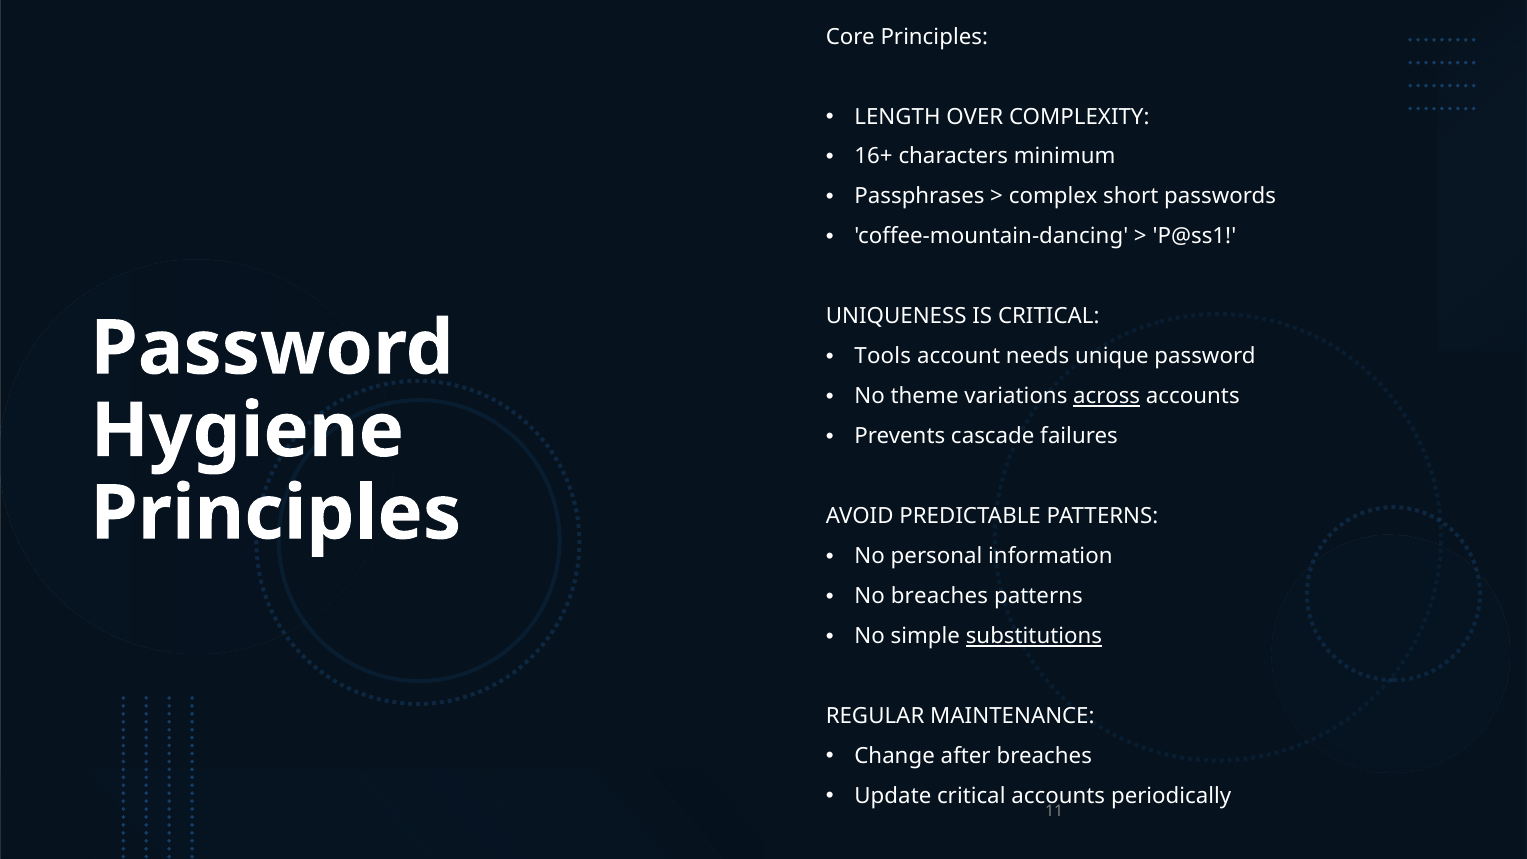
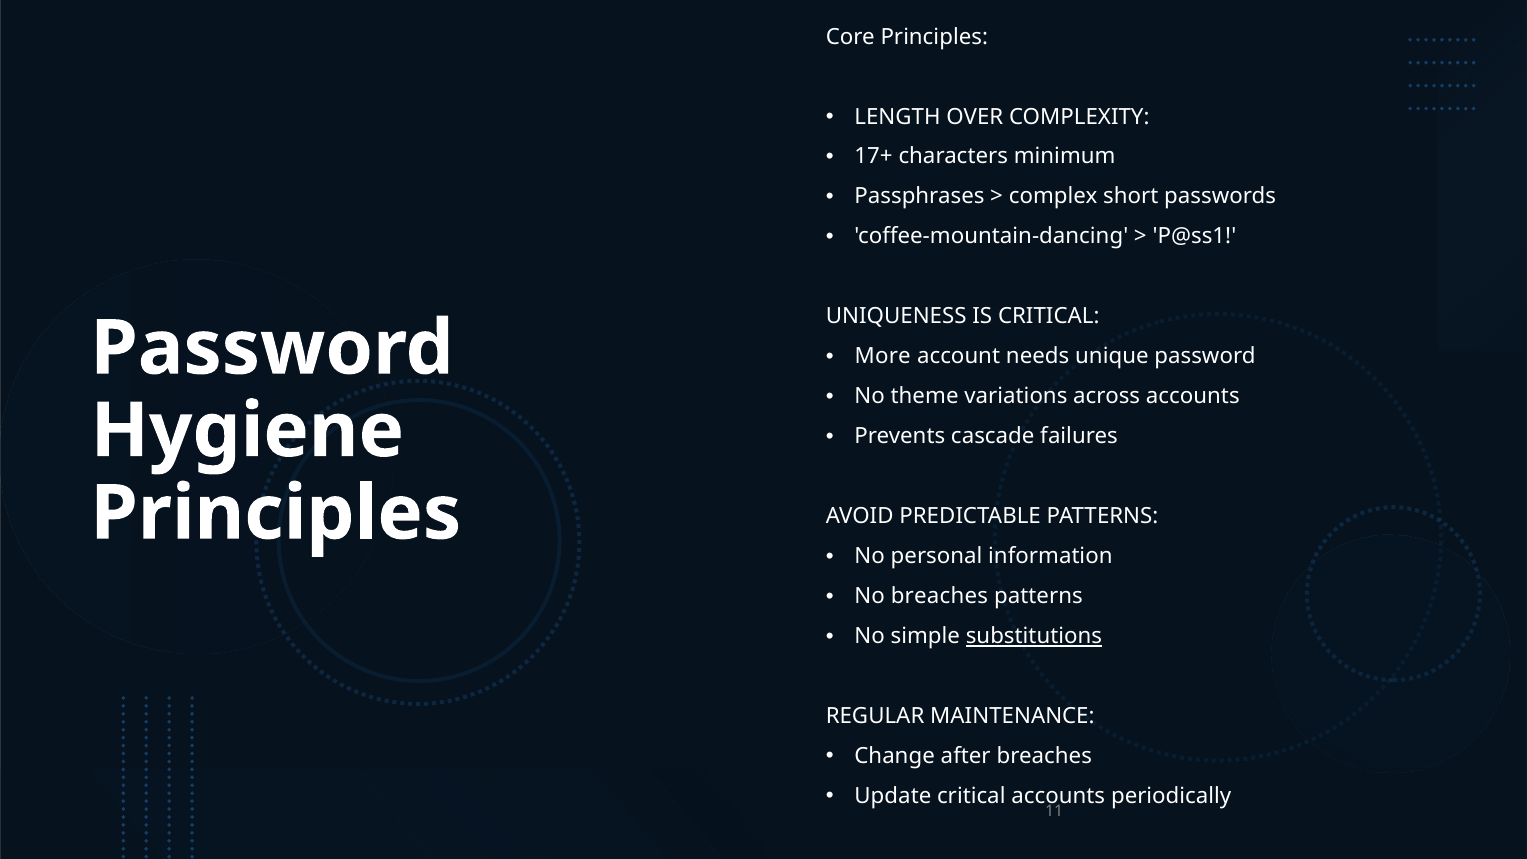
16+: 16+ -> 17+ (874, 157)
Tools: Tools -> More (883, 357)
across underline: present -> none (1107, 397)
